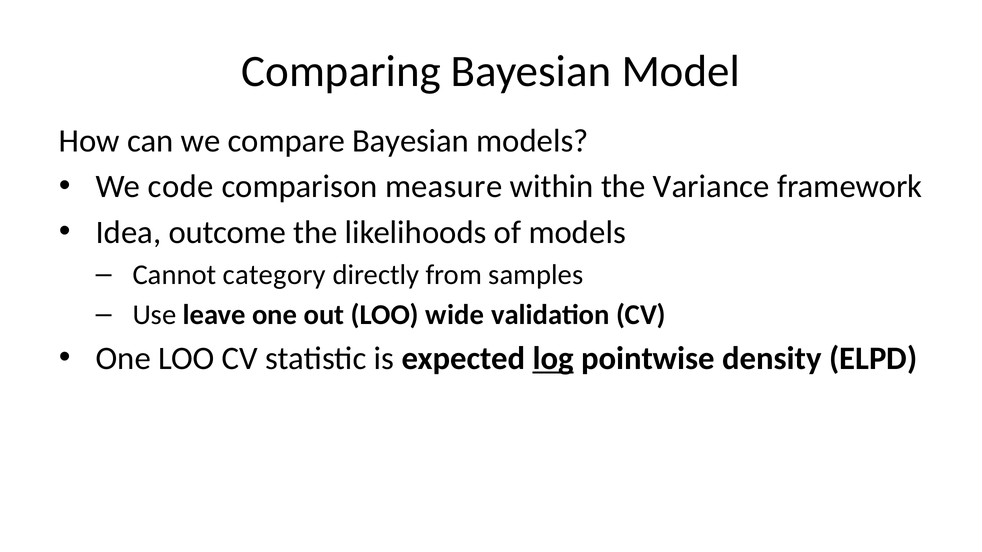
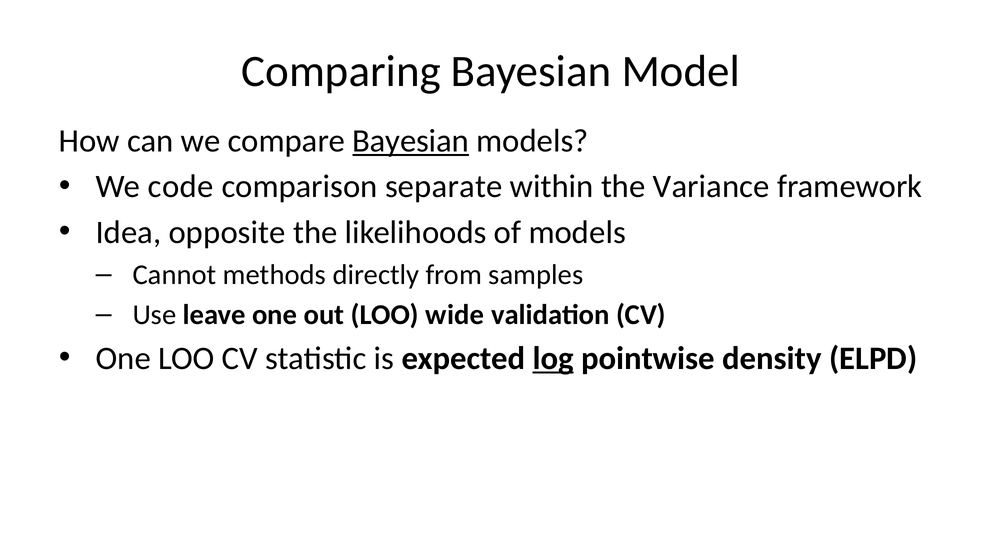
Bayesian underline: none -> present (411, 141)
measure: measure -> separate (444, 187)
outcome: outcome -> opposite (227, 233)
category: category -> methods (274, 275)
